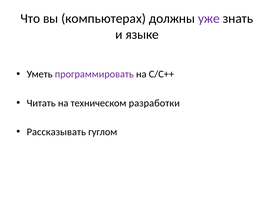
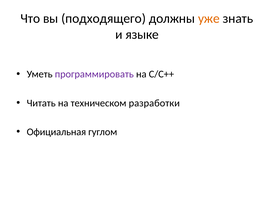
компьютерах: компьютерах -> подходящего (104, 19)
уже colour: purple -> orange (209, 19)
Рассказывать: Рассказывать -> Официальная (56, 132)
